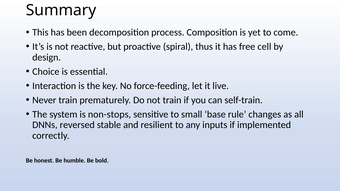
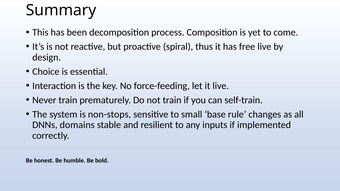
free cell: cell -> live (264, 47)
reversed: reversed -> domains (77, 125)
